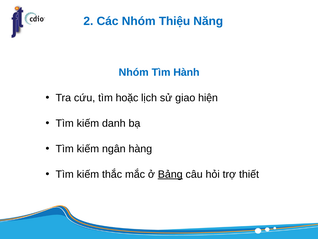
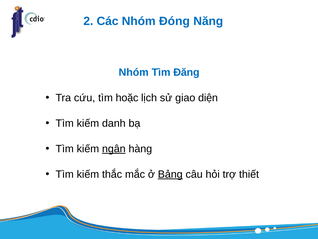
Thiệu: Thiệu -> Đóng (174, 21)
Hành: Hành -> Đăng (186, 72)
hiện: hiện -> diện (208, 98)
ngân underline: none -> present (114, 149)
